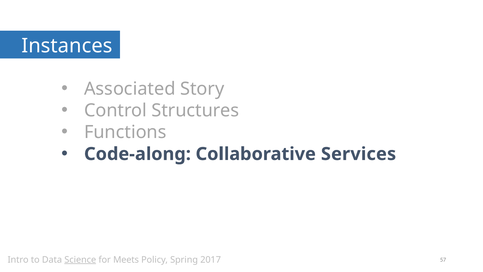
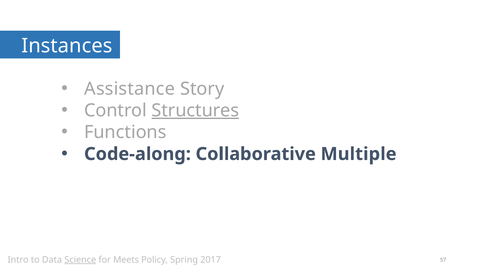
Associated: Associated -> Assistance (130, 89)
Structures underline: none -> present (195, 110)
Services: Services -> Multiple (359, 154)
